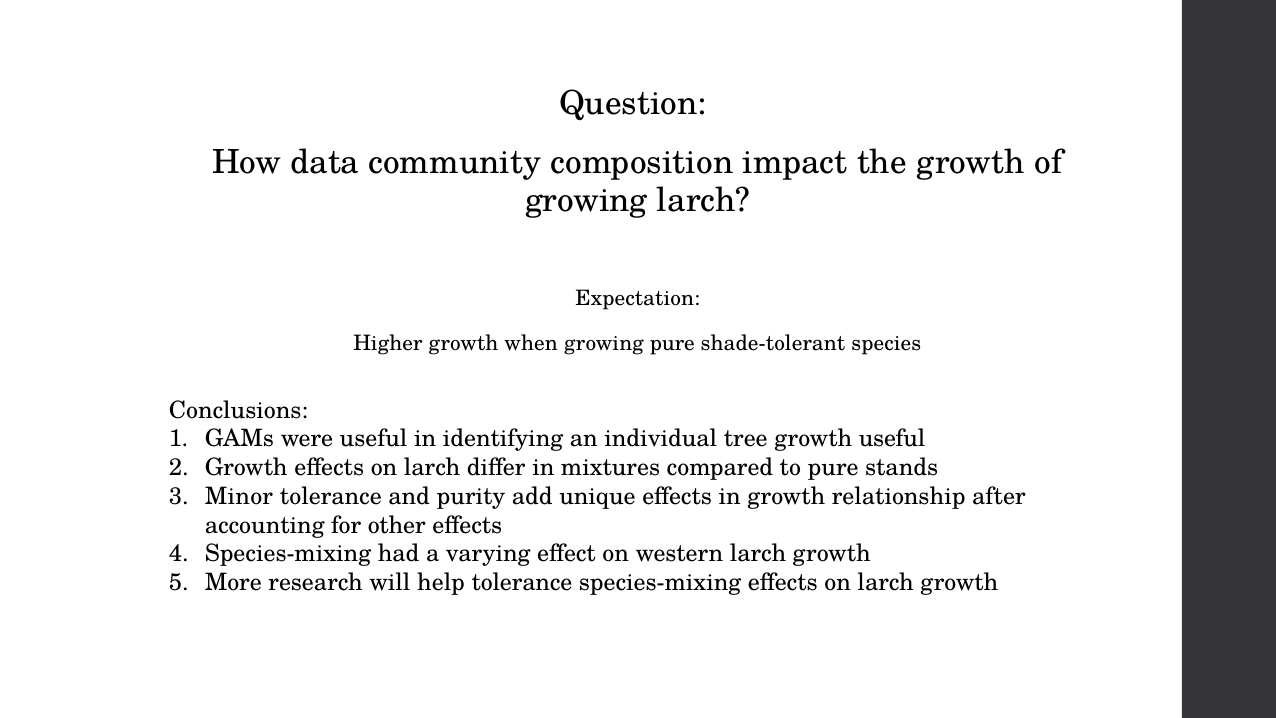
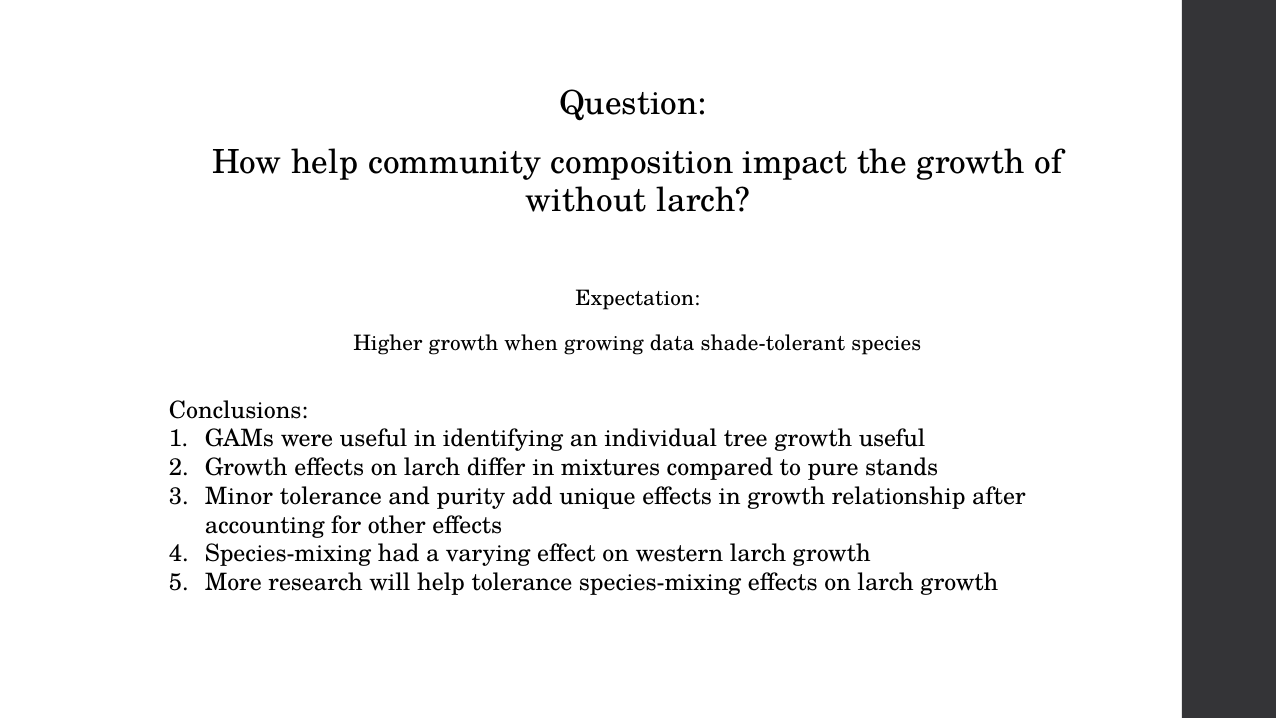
How data: data -> help (325, 163)
growing: growing -> without (586, 200)
growing pure: pure -> data (672, 344)
